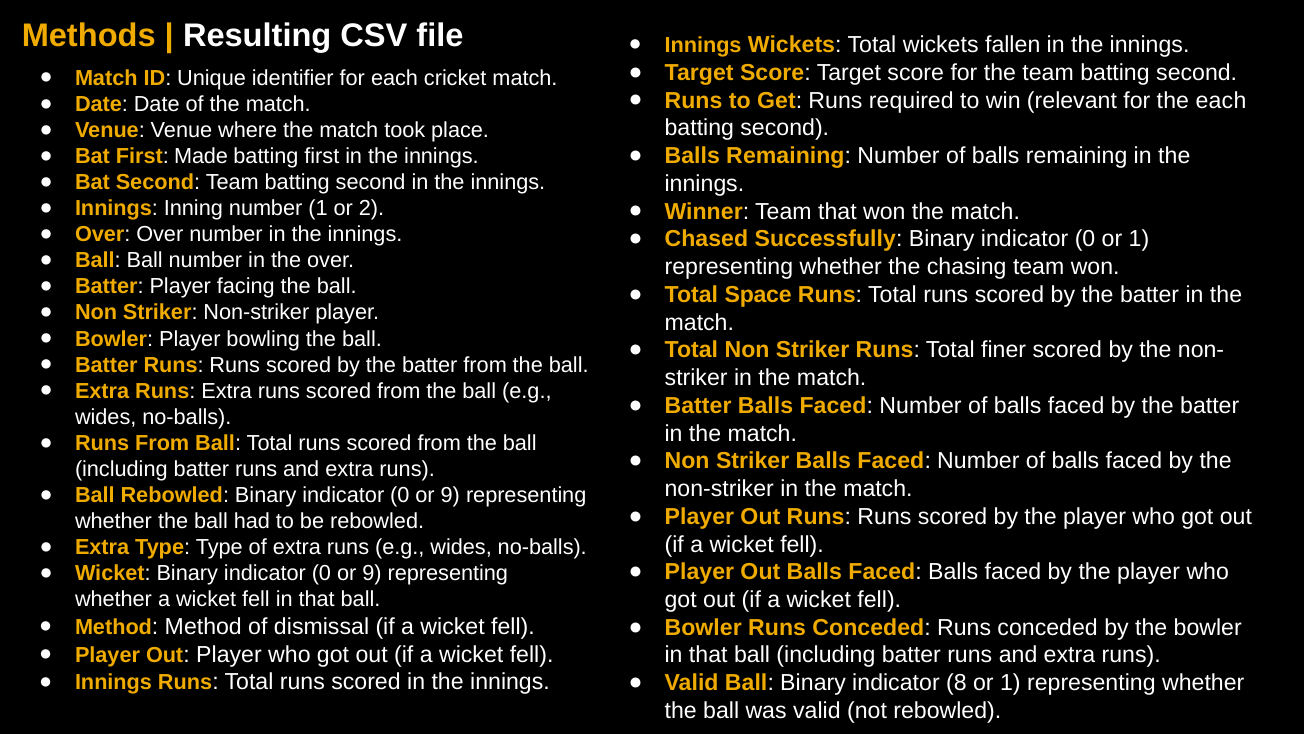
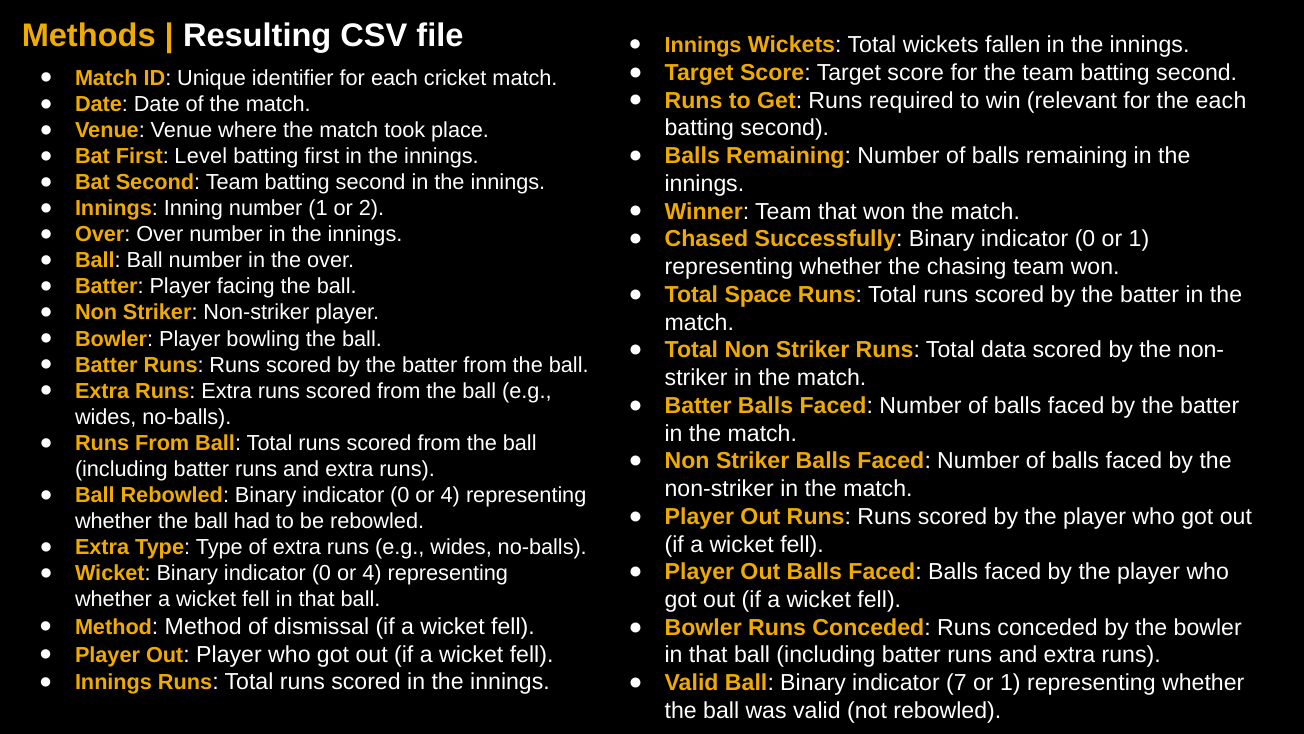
Made: Made -> Level (201, 156)
finer: finer -> data (1004, 350)
9: 9 -> 4 (450, 495)
9: 9 -> 4 (372, 573)
8: 8 -> 7 (956, 683)
